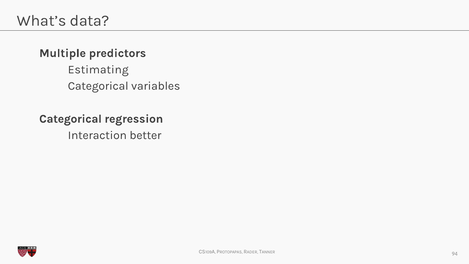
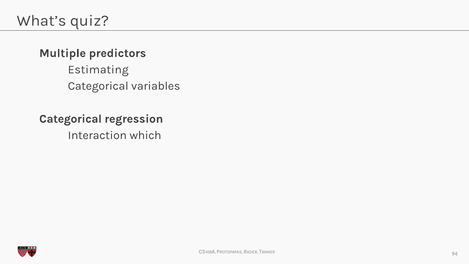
data: data -> quiz (90, 21)
better: better -> which (145, 135)
